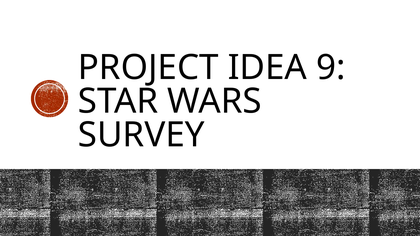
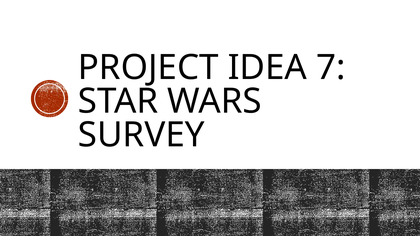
9: 9 -> 7 (331, 68)
